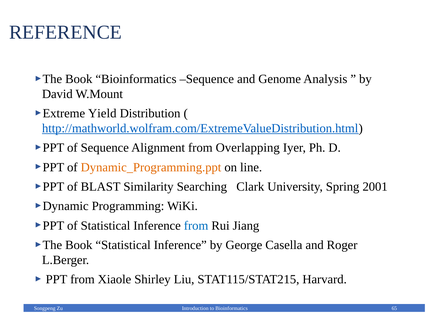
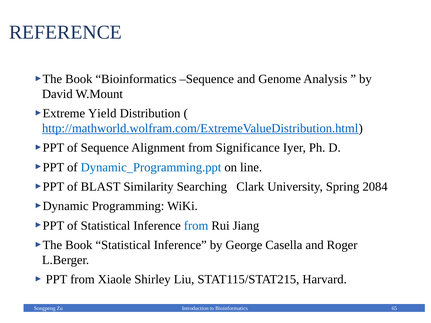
Overlapping: Overlapping -> Significance (248, 148)
Dynamic_Programming.ppt colour: orange -> blue (151, 167)
2001: 2001 -> 2084 (375, 187)
